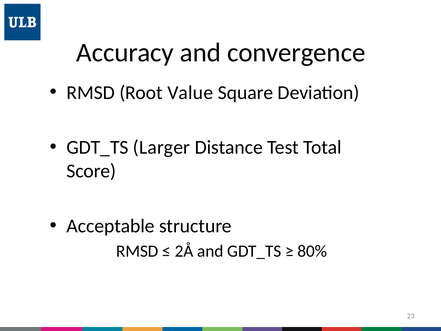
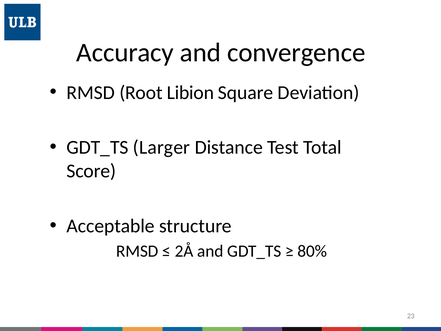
Value: Value -> Libion (190, 92)
